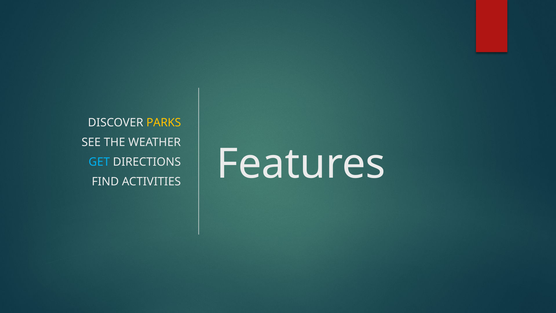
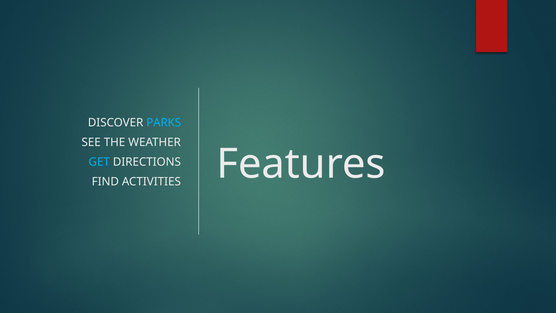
PARKS colour: yellow -> light blue (164, 122)
